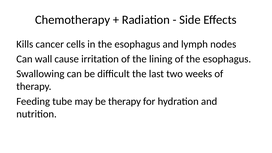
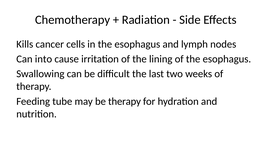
wall: wall -> into (43, 59)
